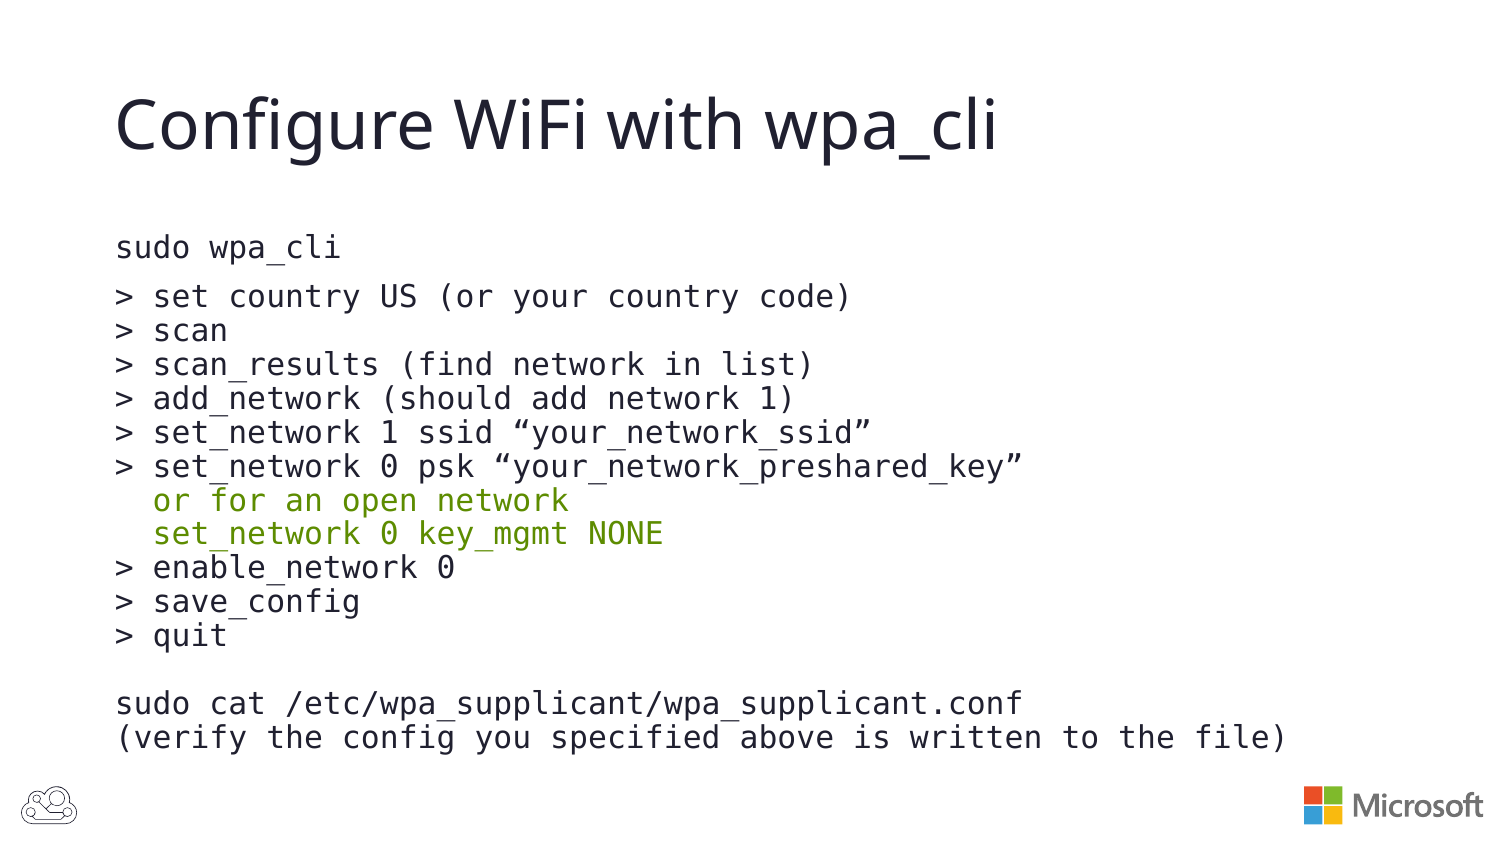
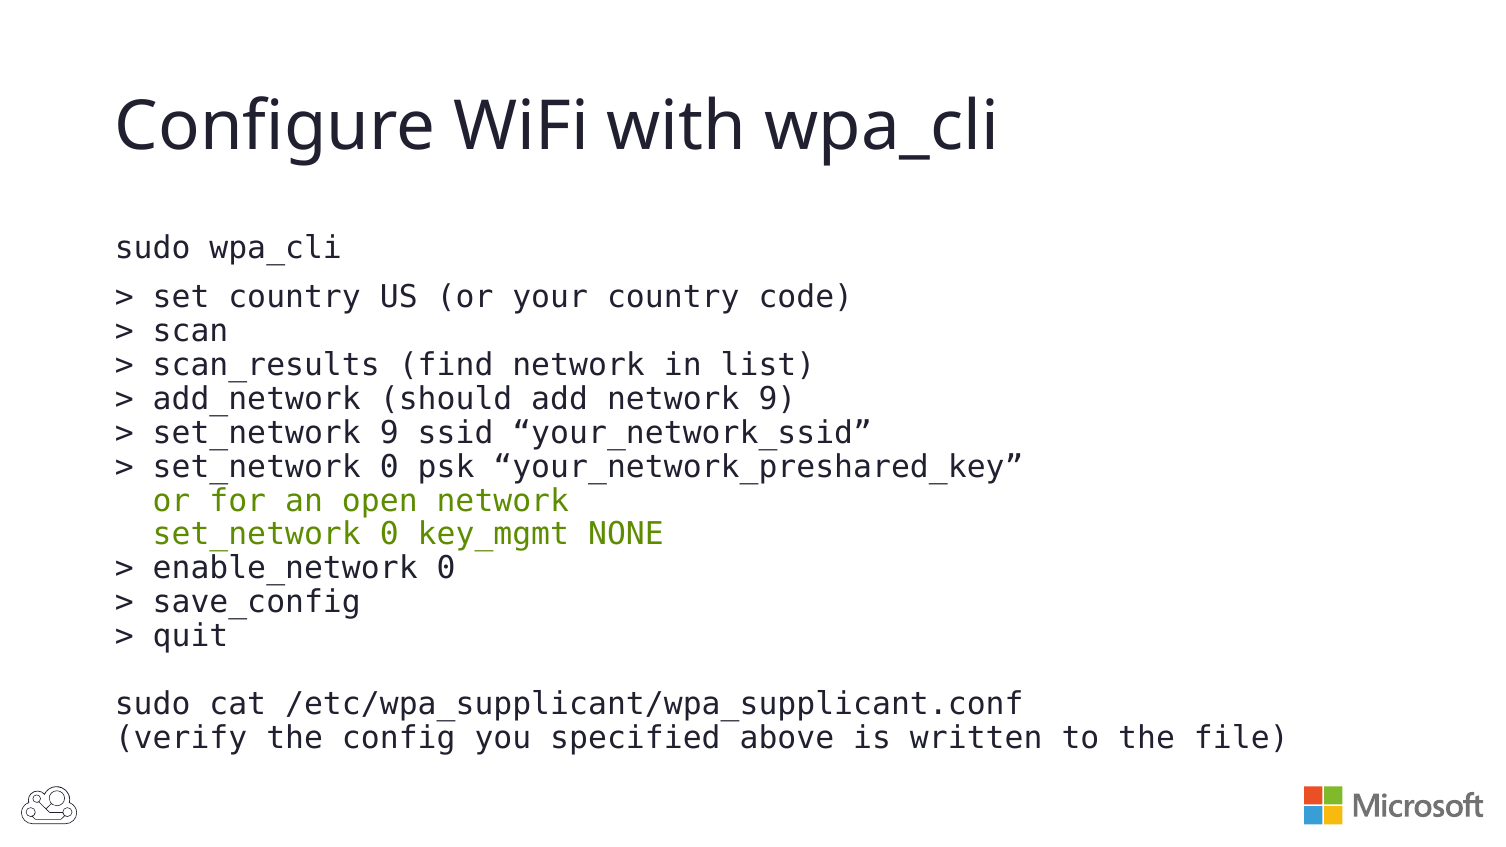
network 1: 1 -> 9 (777, 399)
set_network 1: 1 -> 9 (389, 433)
